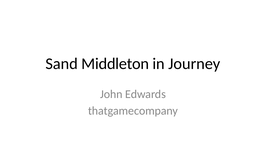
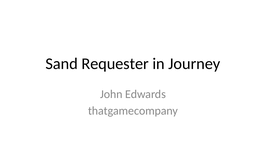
Middleton: Middleton -> Requester (115, 64)
